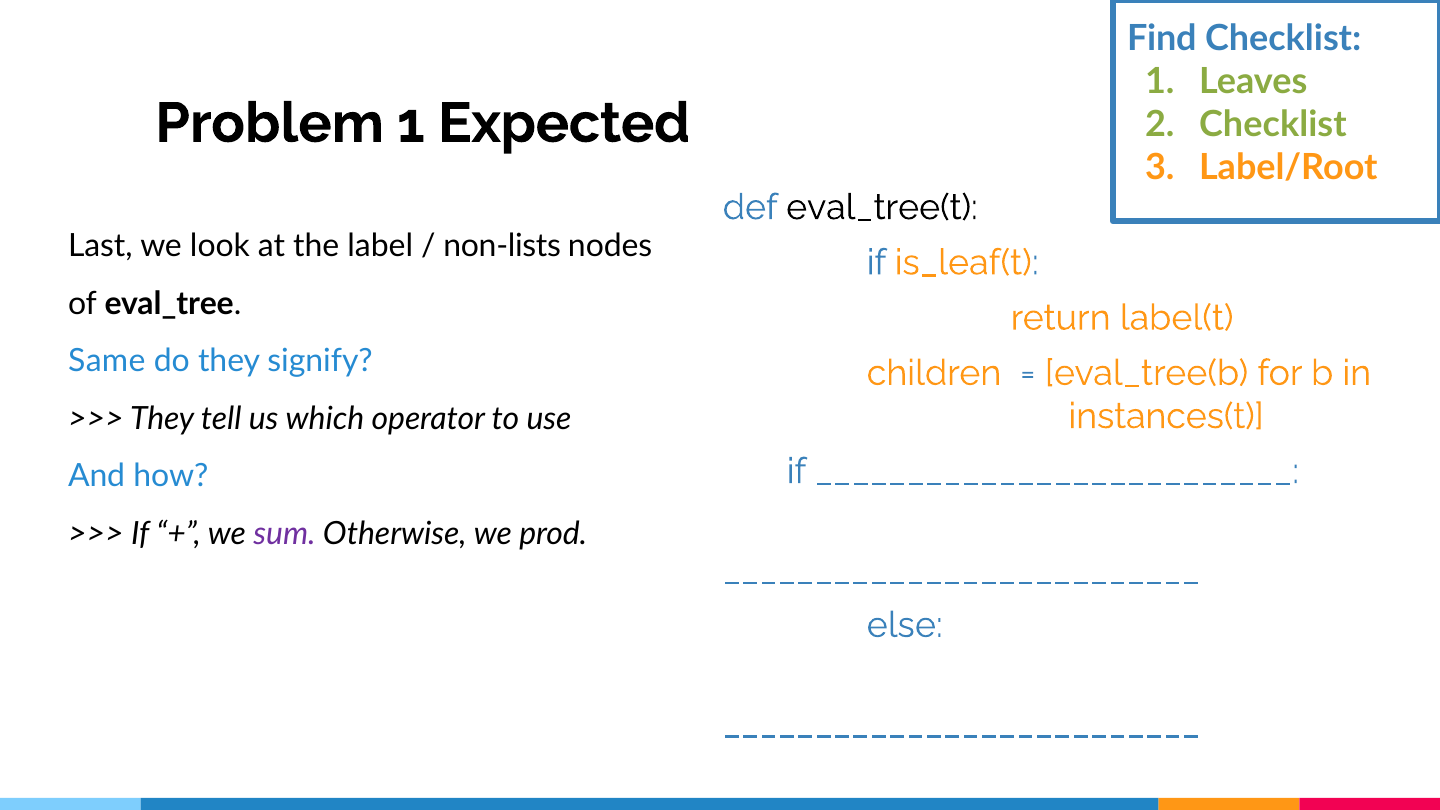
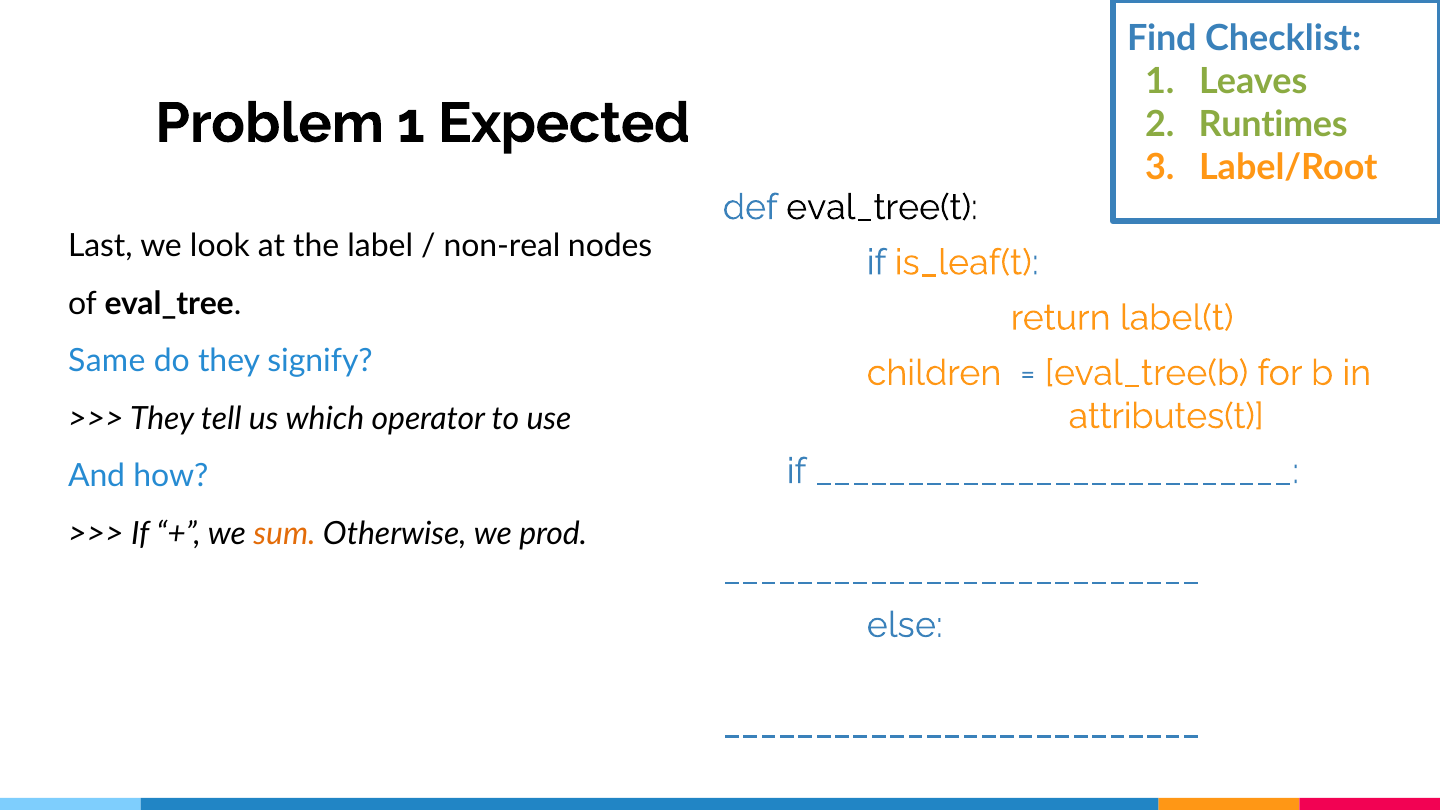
Checklist: Checklist -> Runtimes (1273, 125)
non-lists: non-lists -> non-real (502, 246)
instances(t: instances(t -> attributes(t (1166, 416)
sum colour: purple -> orange (285, 534)
